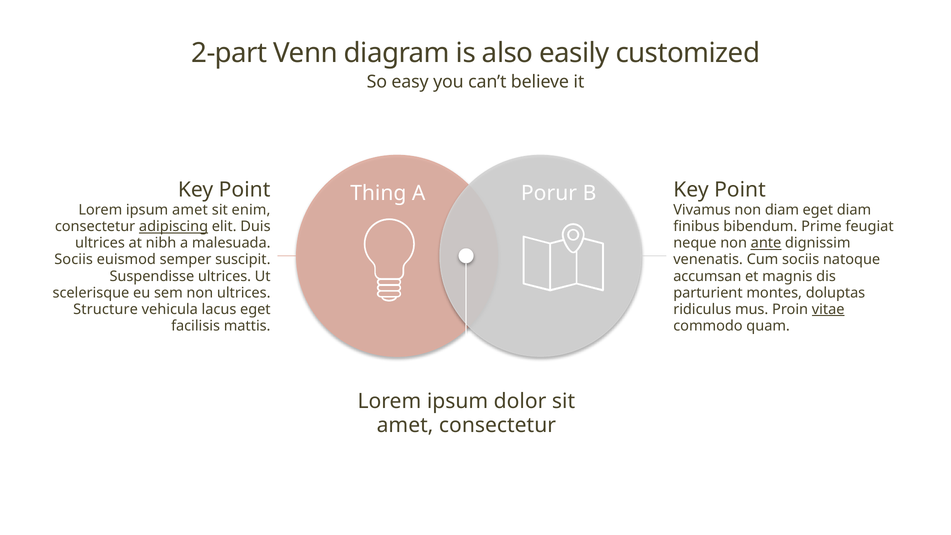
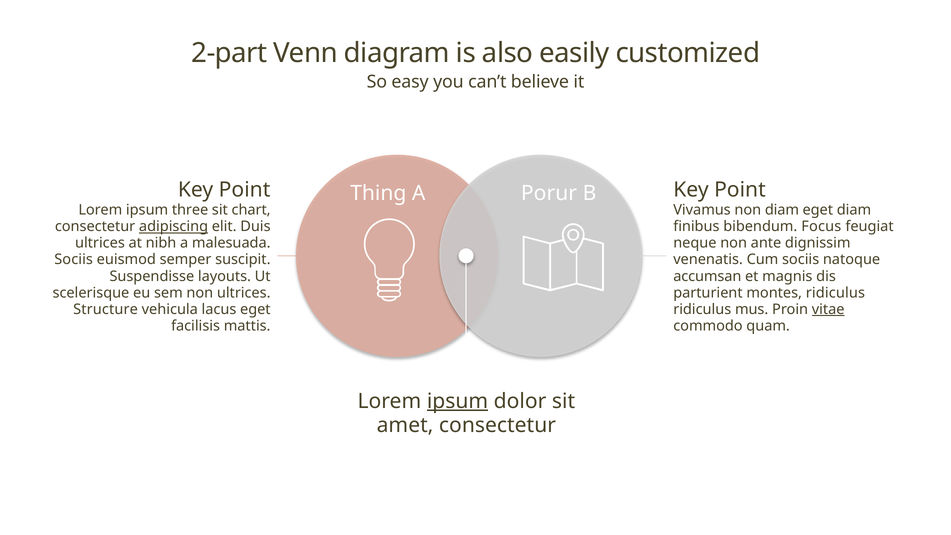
ipsum amet: amet -> three (190, 210)
enim: enim -> chart (251, 210)
Prime: Prime -> Focus (821, 227)
ante underline: present -> none (766, 243)
Suspendisse ultrices: ultrices -> layouts (224, 276)
montes doluptas: doluptas -> ridiculus (835, 293)
ipsum underline: none -> present (458, 401)
